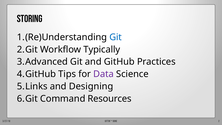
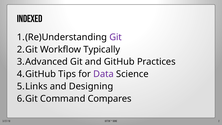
Storing: Storing -> Indexed (30, 19)
Git colour: blue -> purple (116, 37)
Resources: Resources -> Compares (110, 99)
